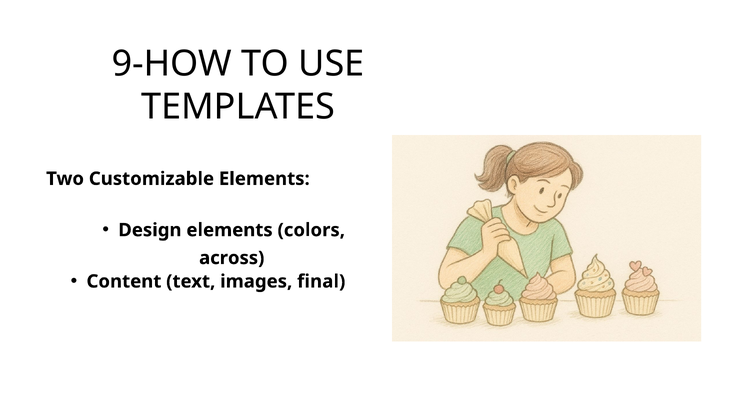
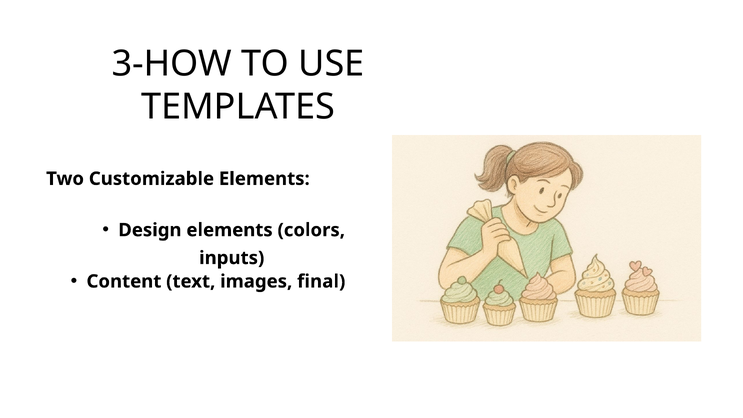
9-HOW: 9-HOW -> 3-HOW (172, 64)
across: across -> inputs (232, 258)
